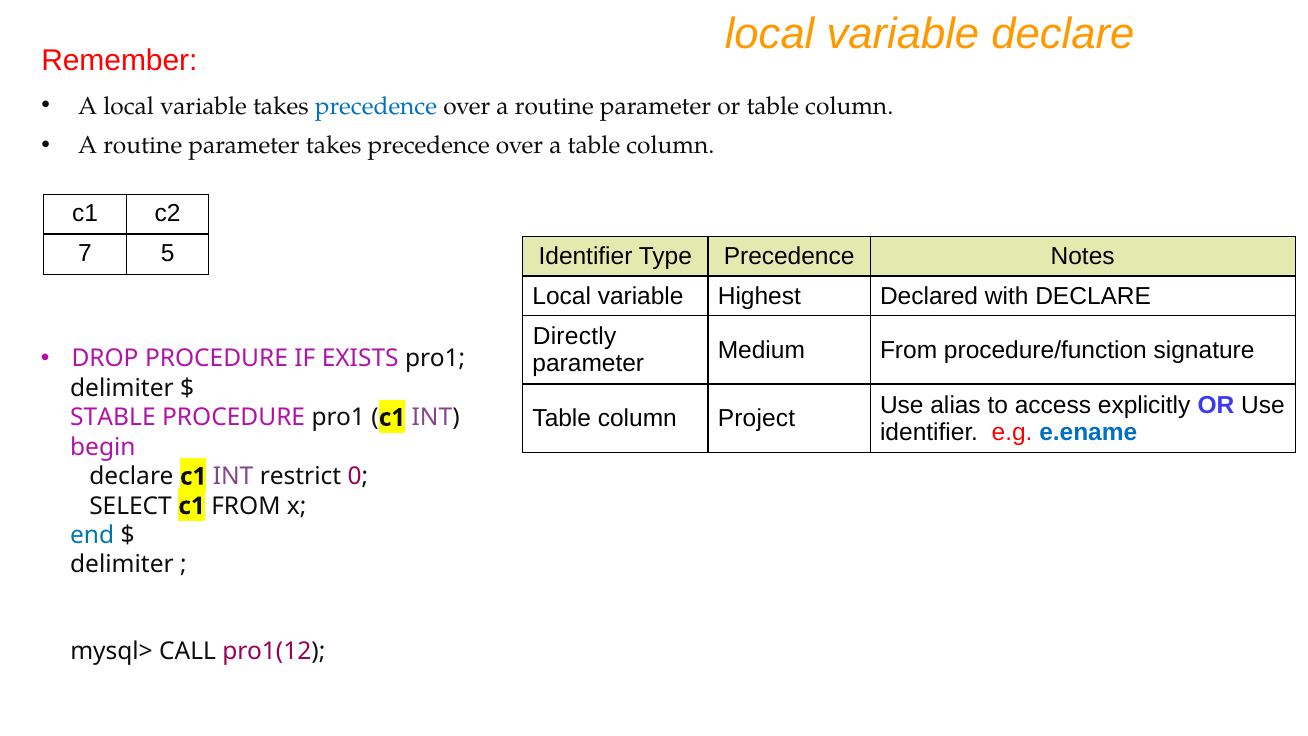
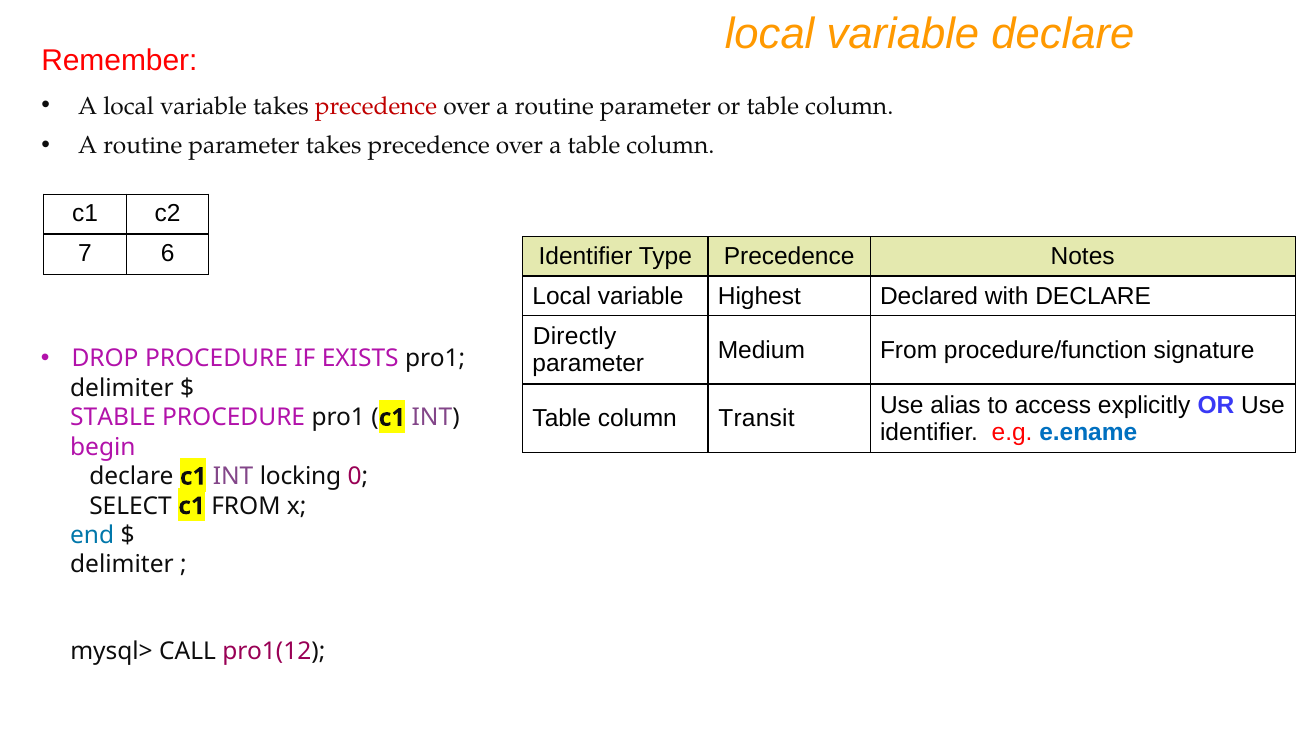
precedence colour: blue -> red (376, 106)
5: 5 -> 6 (168, 253)
Project: Project -> Transit (757, 419)
restrict: restrict -> locking (301, 476)
